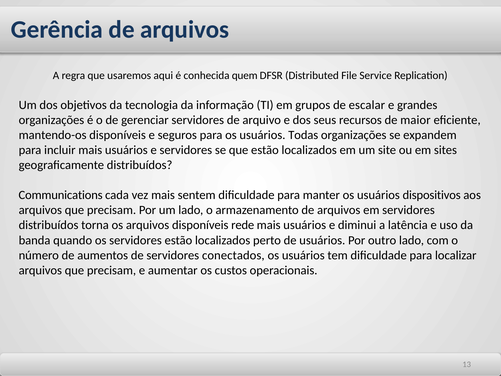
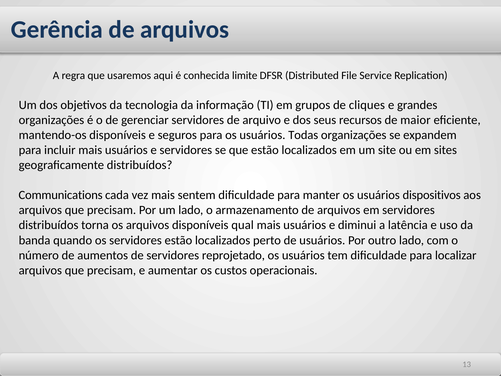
quem: quem -> limite (245, 75)
escalar: escalar -> cliques (367, 105)
rede: rede -> qual (243, 225)
conectados: conectados -> reprojetado (233, 255)
